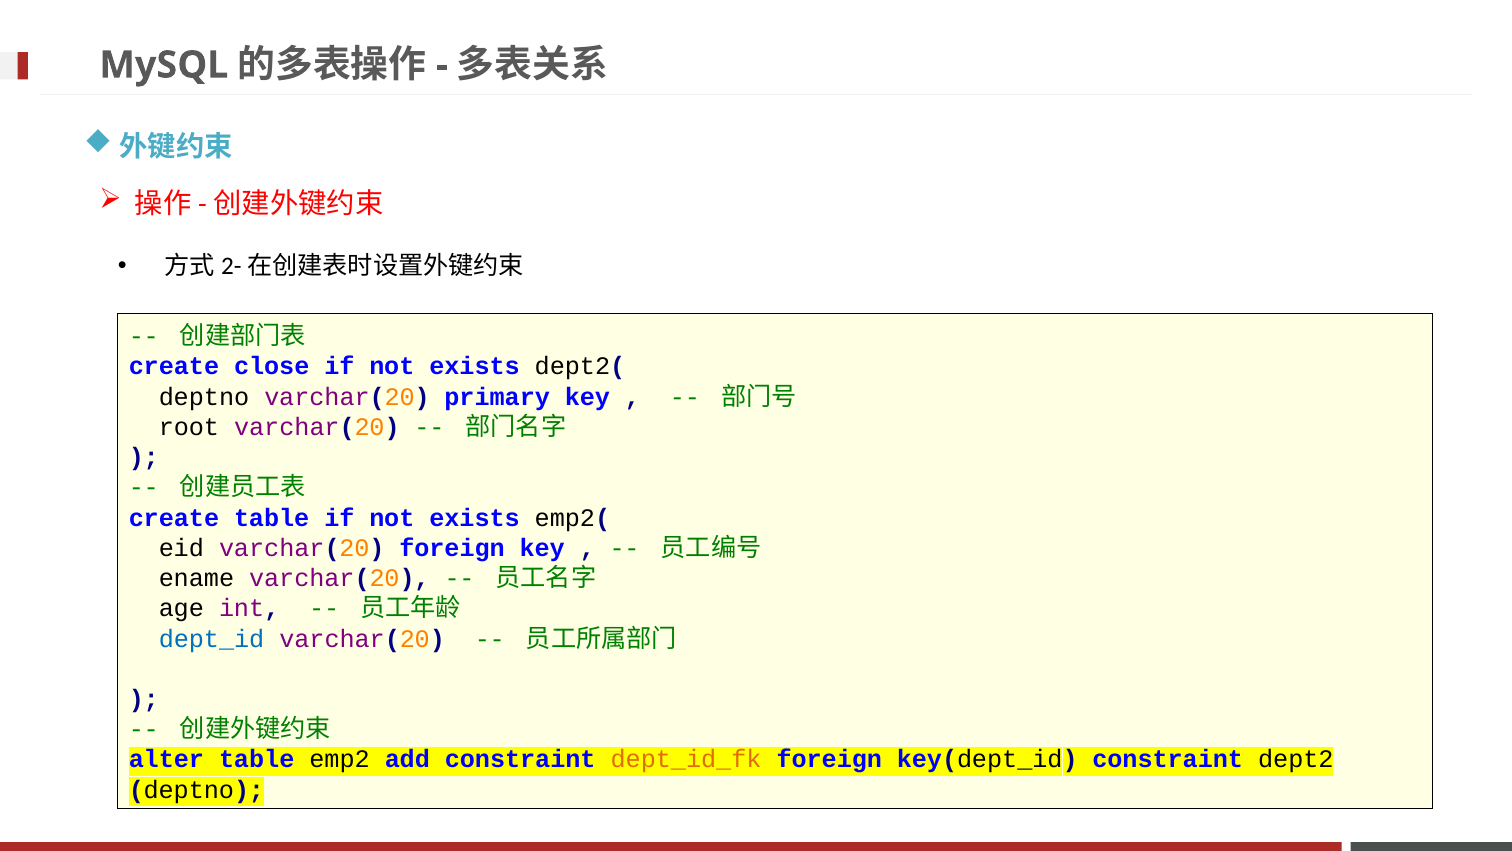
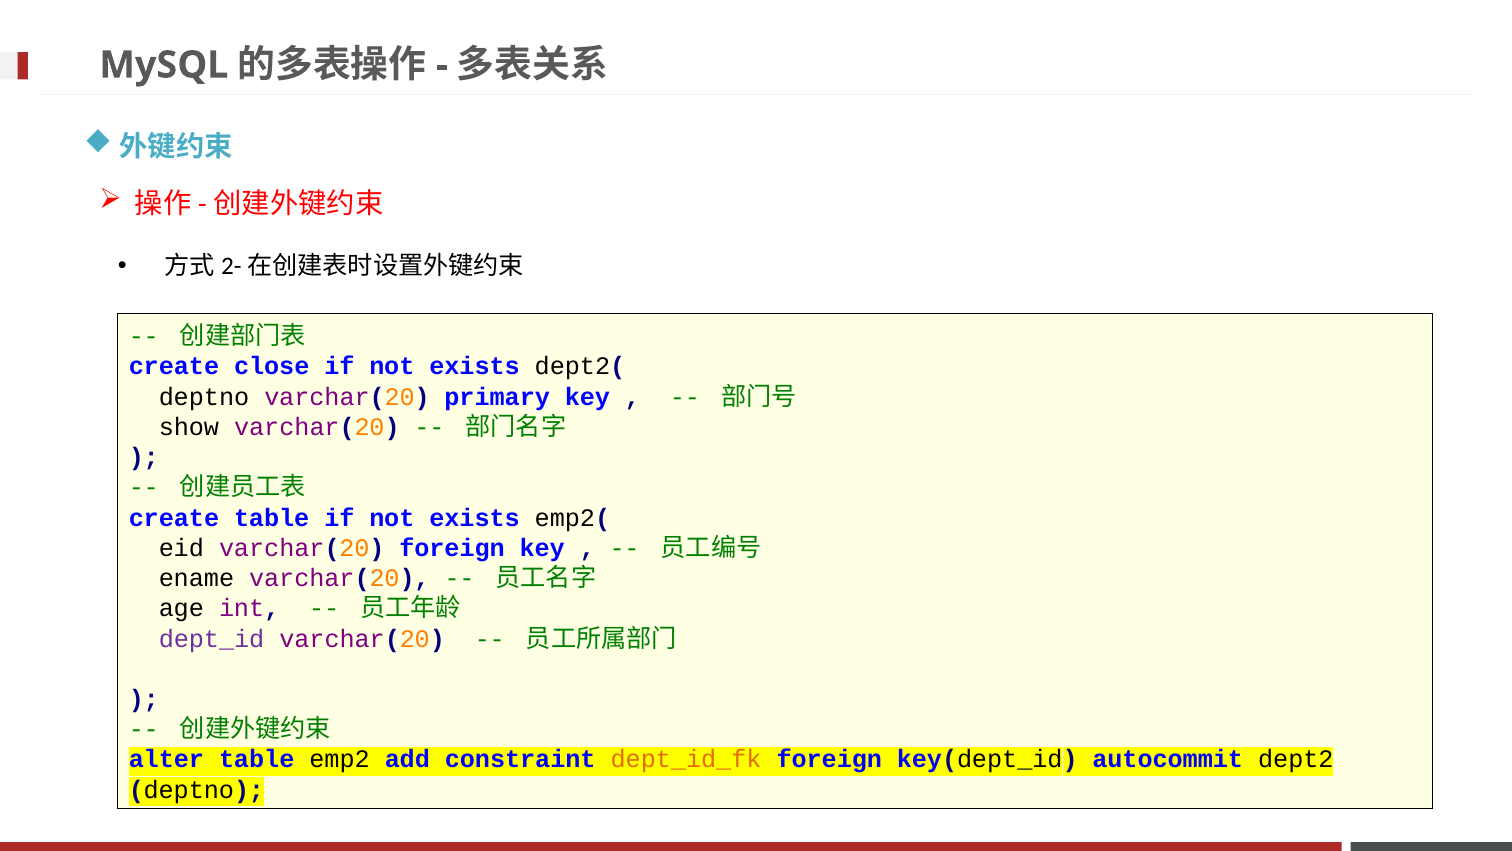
root: root -> show (189, 427)
dept_id colour: blue -> purple (212, 638)
key(dept_id constraint: constraint -> autocommit (1168, 759)
